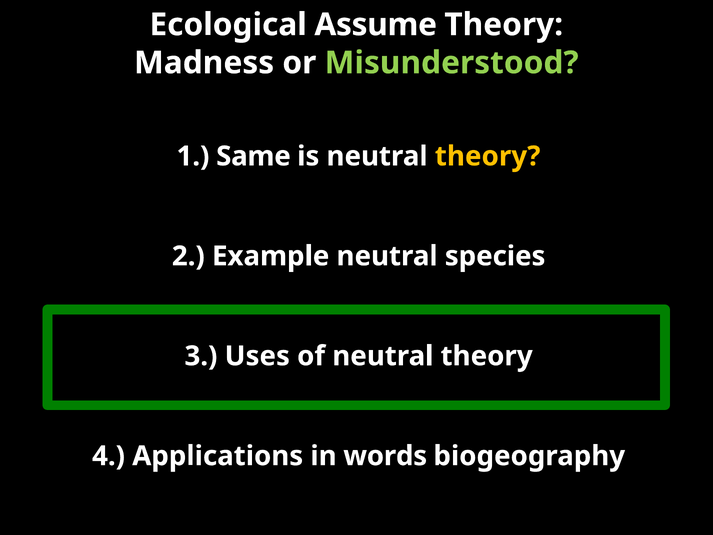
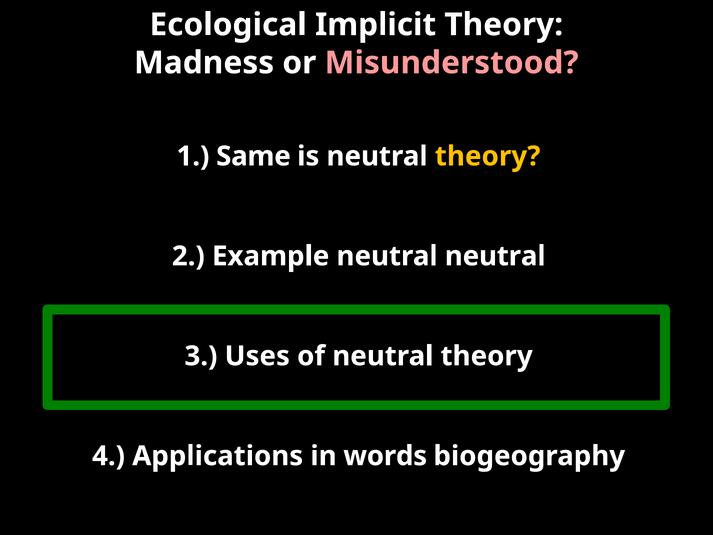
Assume: Assume -> Implicit (376, 25)
Misunderstood colour: light green -> pink (452, 63)
neutral species: species -> neutral (495, 256)
